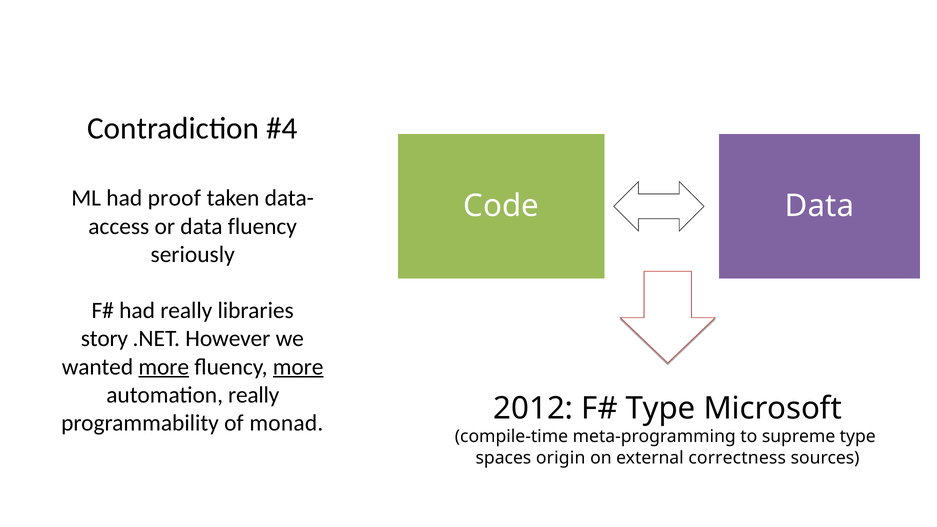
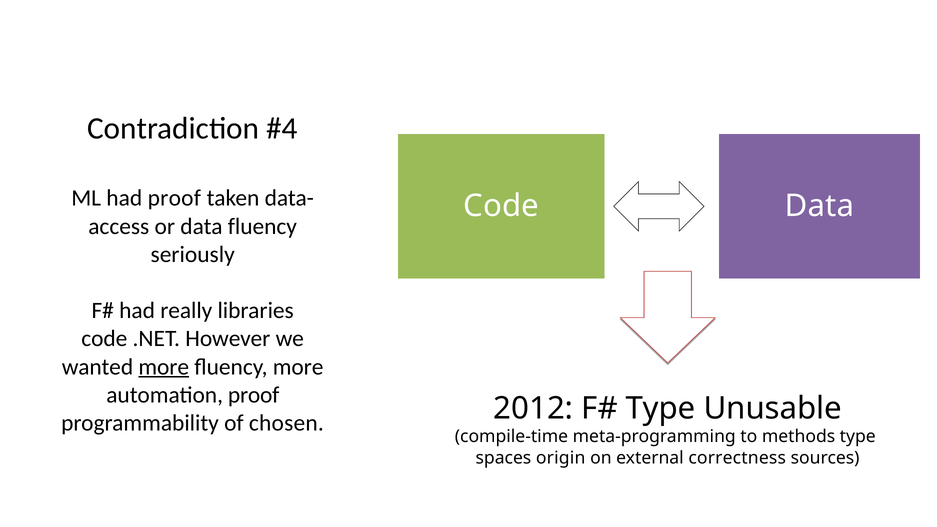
story: story -> code (104, 339)
more underline: present -> none (298, 367)
automation really: really -> proof (254, 395)
Microsoft: Microsoft -> Unusable (773, 408)
monad: monad -> chosen (286, 423)
supreme: supreme -> methods (799, 437)
